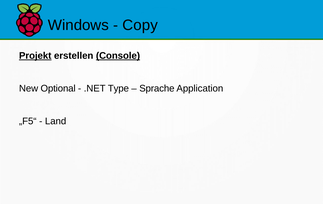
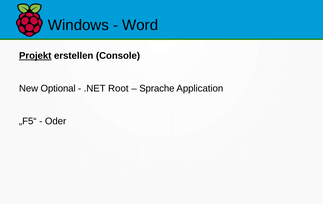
Copy: Copy -> Word (140, 25)
Console underline: present -> none (118, 56)
Type: Type -> Root (118, 88)
Land: Land -> Oder (56, 121)
